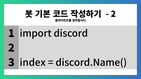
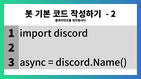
index: index -> async (33, 63)
